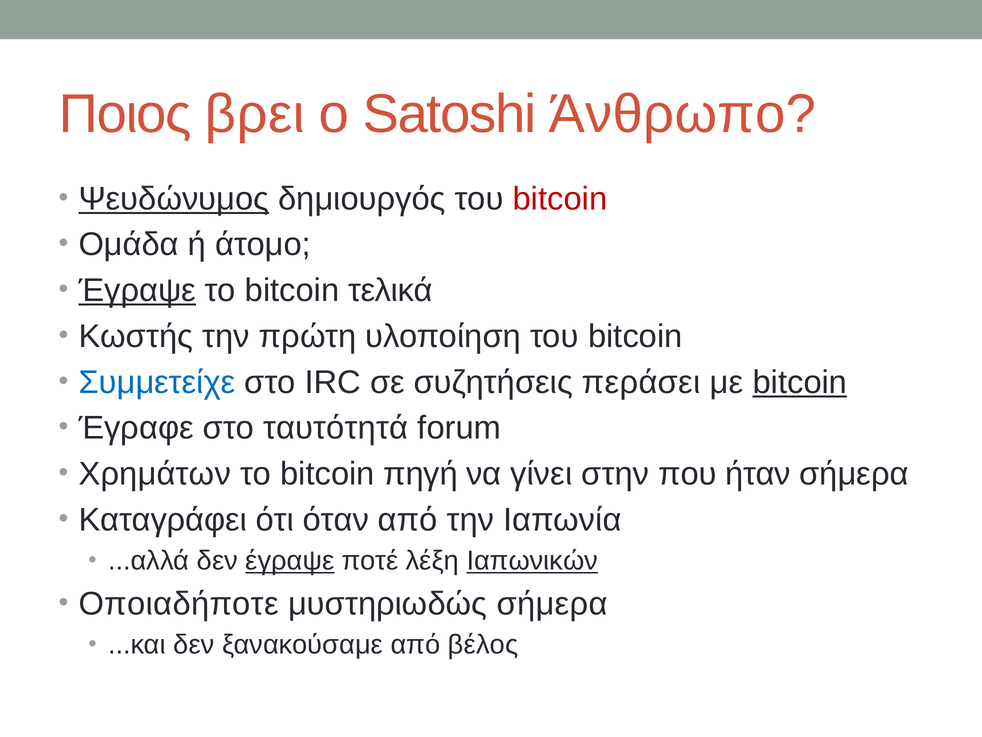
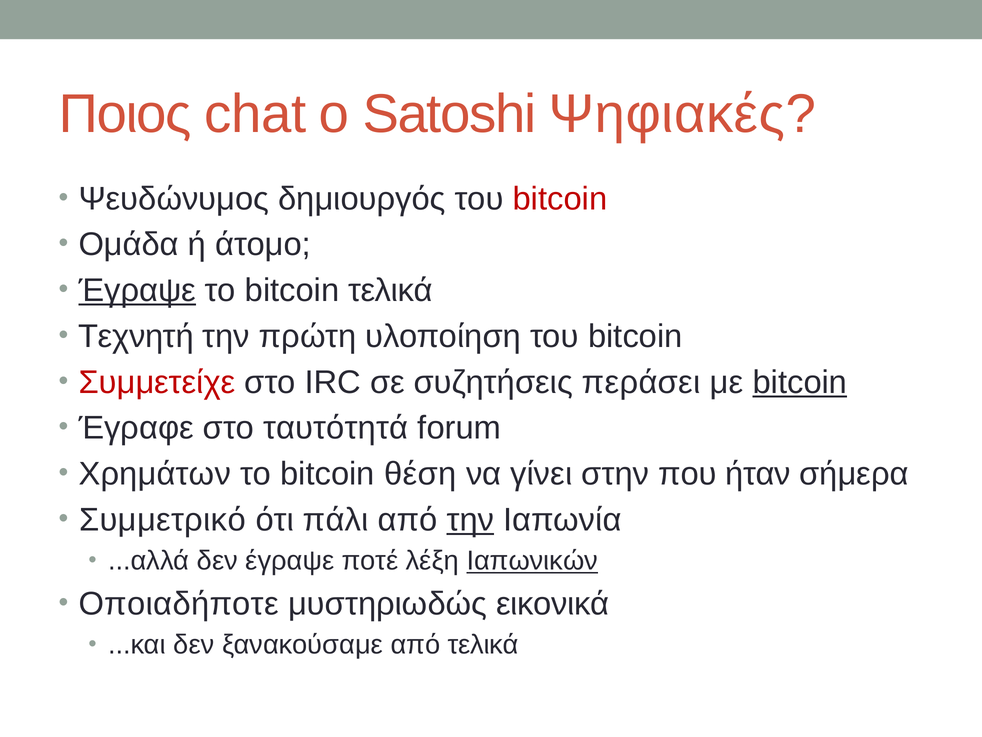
βρει: βρει -> chat (255, 114)
Άνθρωπο: Άνθρωπο -> Ψηφιακές (682, 114)
Ψευδώνυμος underline: present -> none (174, 199)
Κωστής: Κωστής -> Τεχνητή (136, 336)
Συμμετείχε colour: blue -> red (157, 382)
πηγή: πηγή -> θέση (420, 474)
Καταγράφει: Καταγράφει -> Συμμετρικό (163, 519)
όταν: όταν -> πάλι (336, 519)
την underline: none -> present (470, 519)
έγραψε underline: present -> none (290, 560)
μυστηριωδώς σήμερα: σήμερα -> εικονικά (553, 603)
από βέλος: βέλος -> τελικά (483, 644)
